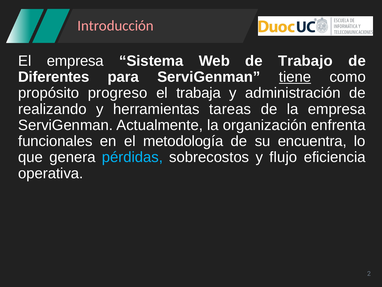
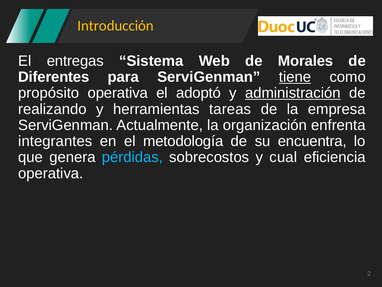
Introducción colour: pink -> yellow (116, 26)
El empresa: empresa -> entregas (75, 61)
Trabajo: Trabajo -> Morales (306, 61)
propósito progreso: progreso -> operativa (118, 93)
trabaja: trabaja -> adoptó (199, 93)
administración underline: none -> present (293, 93)
funcionales: funcionales -> integrantes (55, 141)
flujo: flujo -> cual (283, 157)
